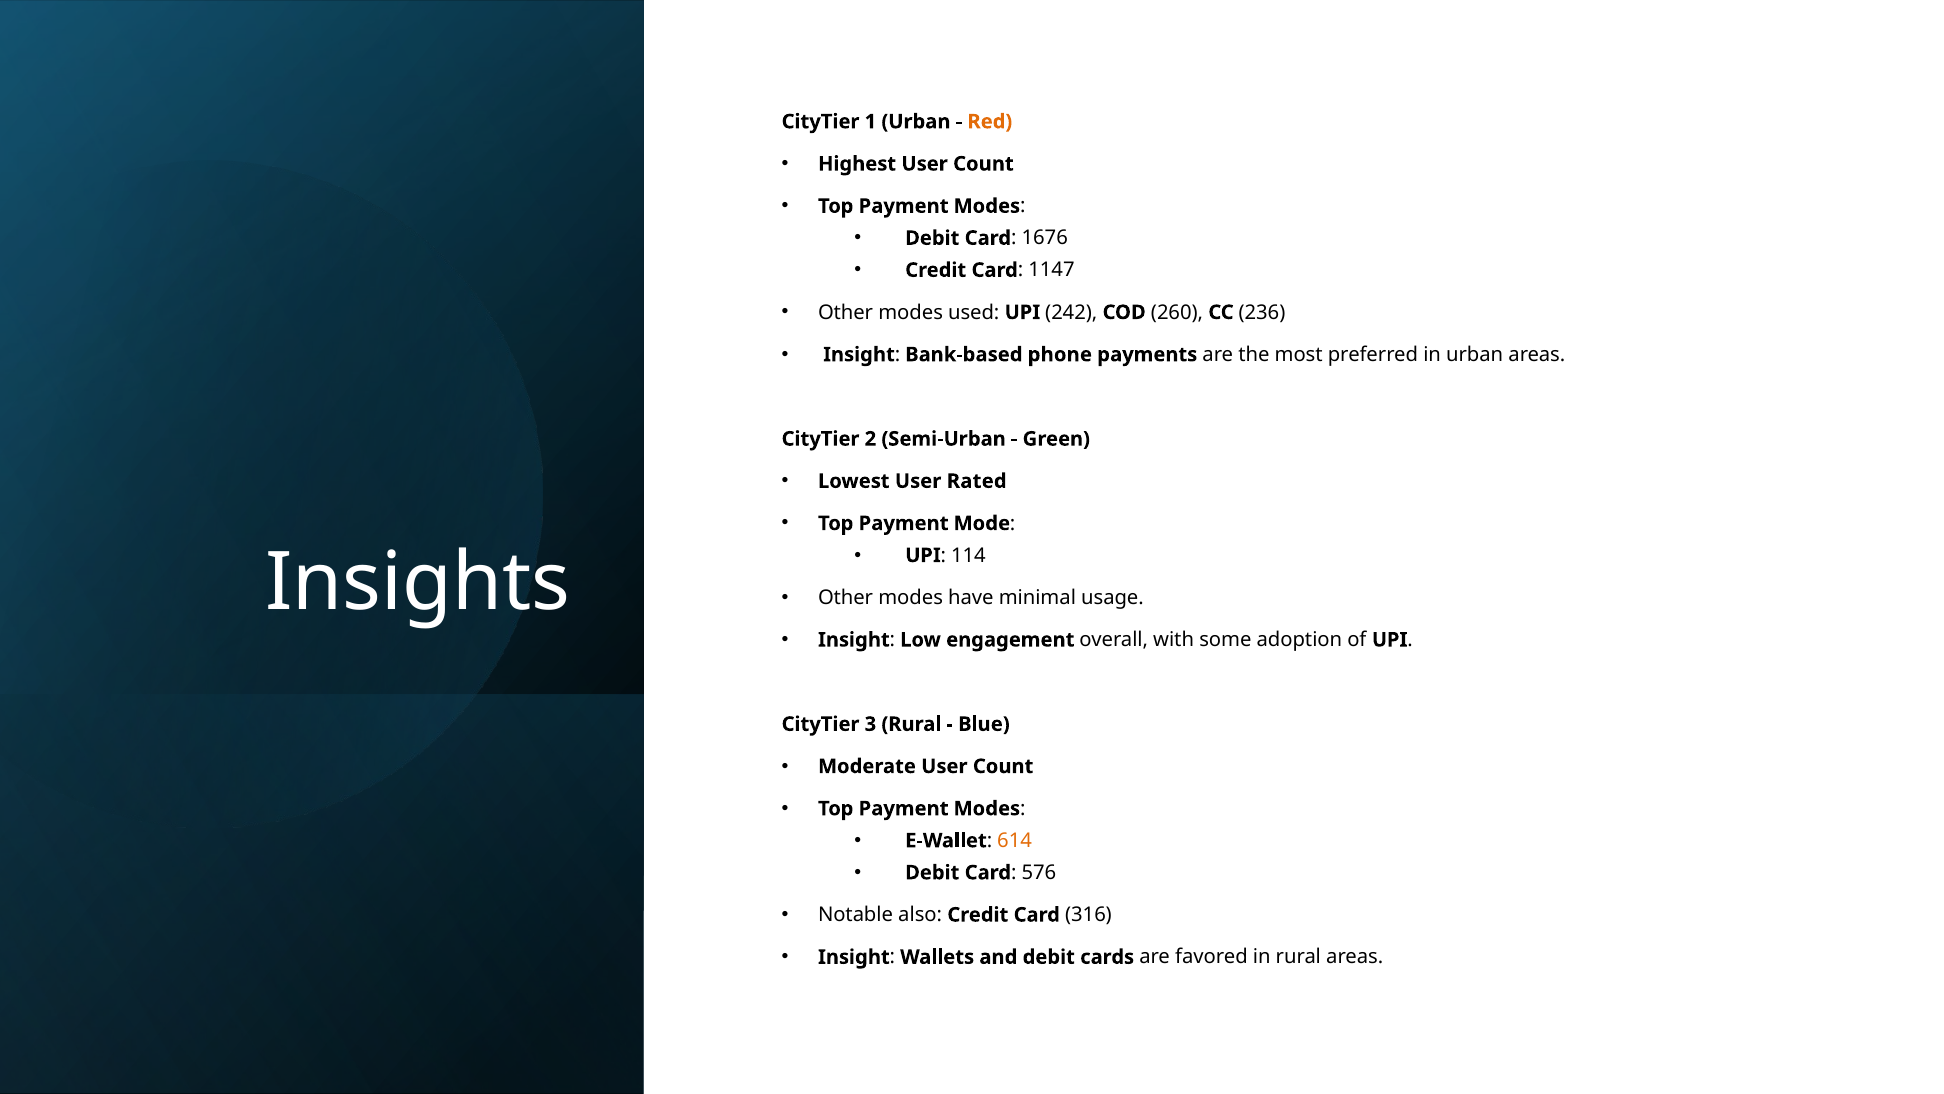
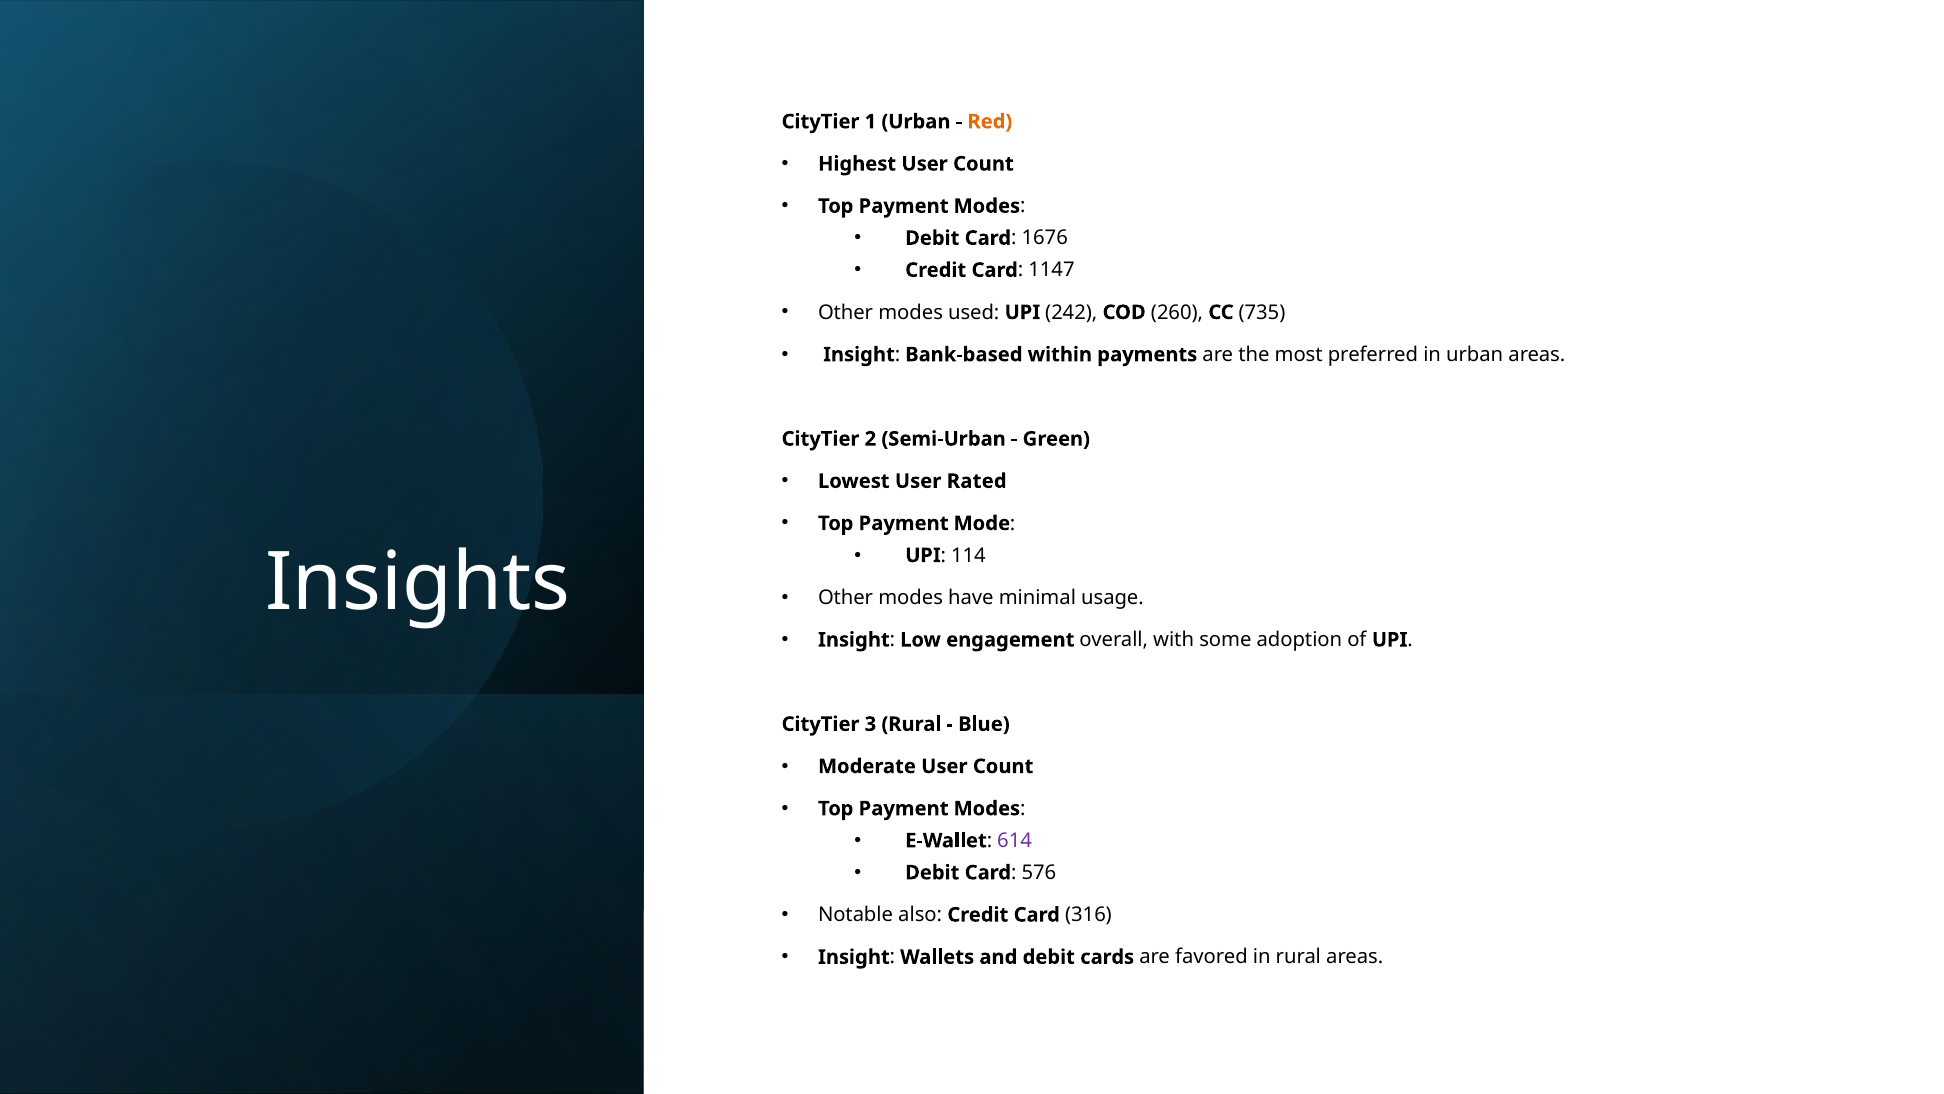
236: 236 -> 735 (1262, 312)
phone: phone -> within (1060, 354)
614 colour: orange -> purple (1015, 840)
